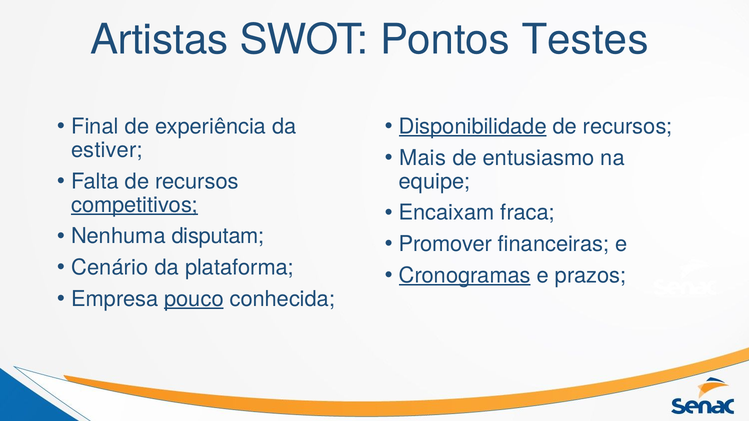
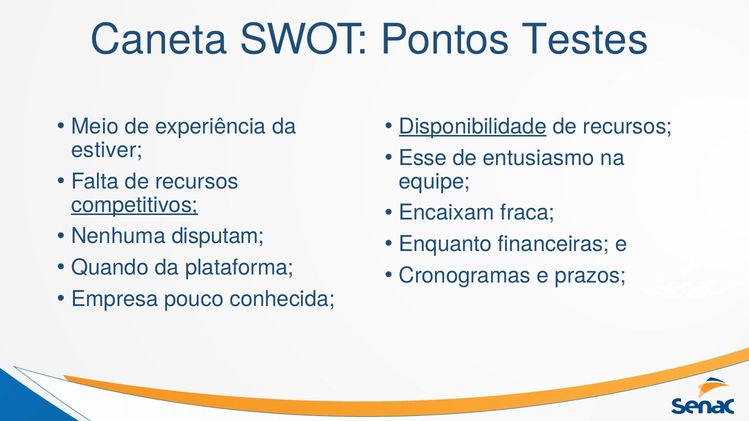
Artistas: Artistas -> Caneta (159, 40)
Final: Final -> Meio (95, 127)
Mais: Mais -> Esse (423, 158)
Promover: Promover -> Enquanto (445, 244)
Cenário: Cenário -> Quando (110, 268)
Cronogramas underline: present -> none (465, 276)
pouco underline: present -> none (194, 299)
